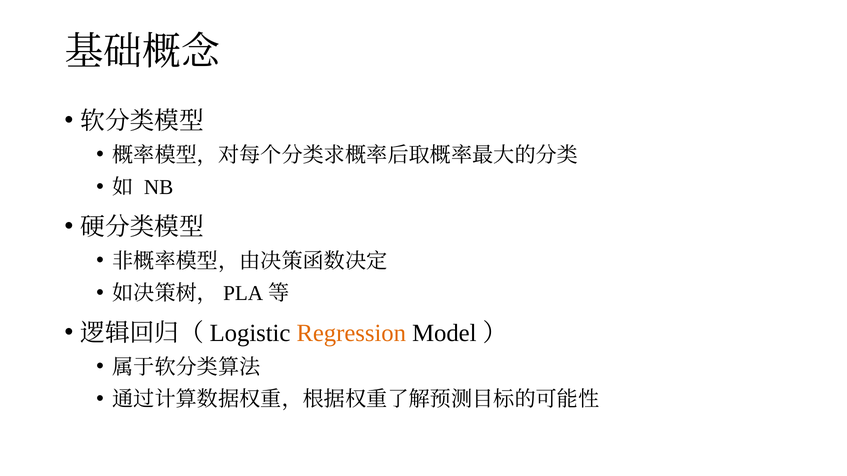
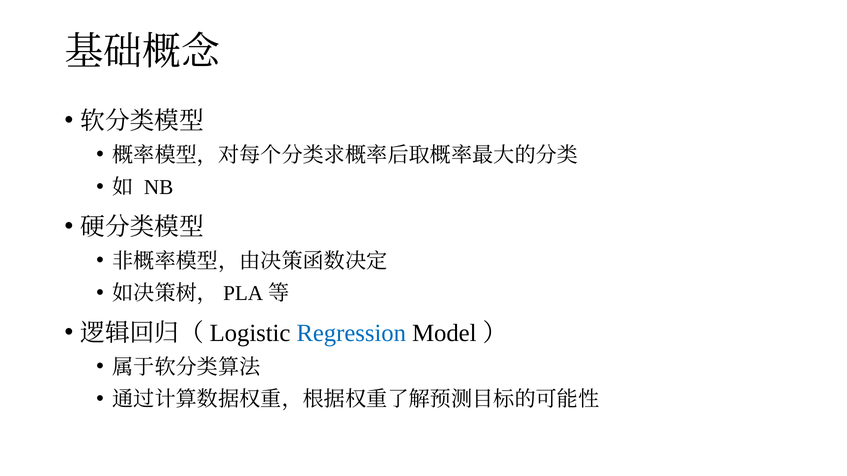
Regression colour: orange -> blue (351, 333)
